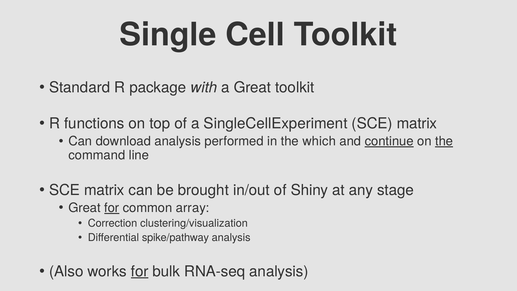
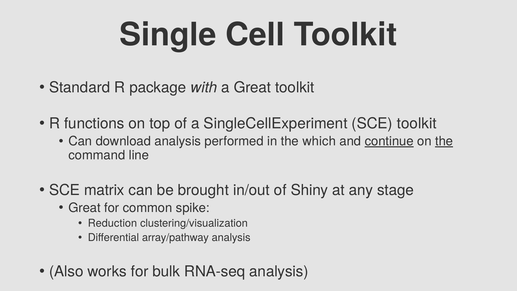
SingleCellExperiment SCE matrix: matrix -> toolkit (417, 123)
for underline: present -> none (112, 208)
array: array -> spike (193, 208)
Correction: Correction -> Reduction (112, 223)
spike/pathway: spike/pathway -> array/pathway (175, 238)
for underline: present -> none (140, 271)
